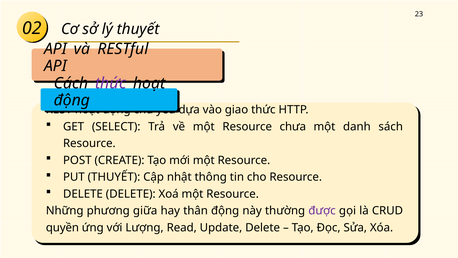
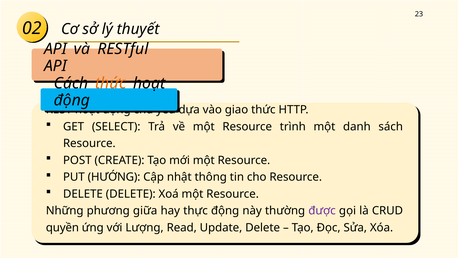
thức colour: purple -> orange (111, 83)
chưa: chưa -> trình (293, 127)
PUT THUYẾT: THUYẾT -> HƯỚNG (114, 177)
thân: thân -> thực (196, 210)
